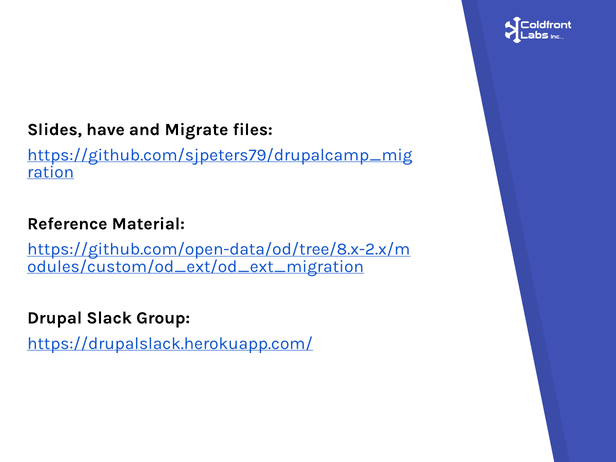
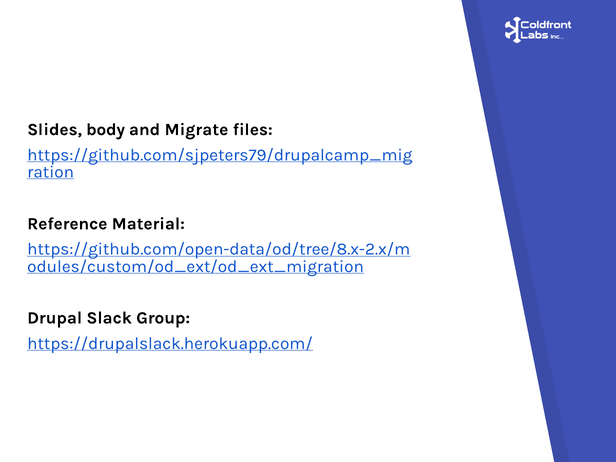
have: have -> body (106, 129)
